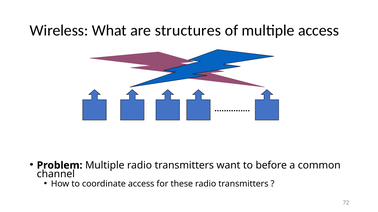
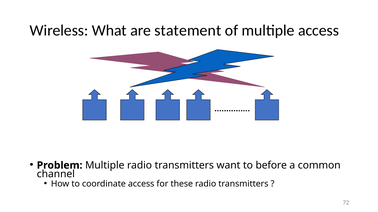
structures: structures -> statement (188, 31)
